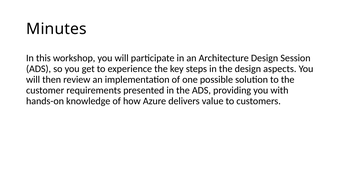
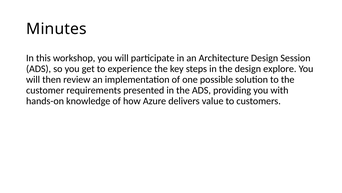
aspects: aspects -> explore (280, 69)
